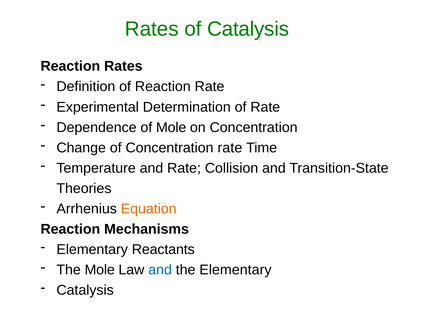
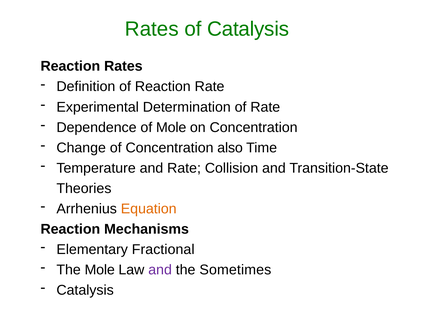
Concentration rate: rate -> also (230, 148)
Reactants: Reactants -> Fractional (163, 249)
and colour: blue -> purple (160, 270)
the Elementary: Elementary -> Sometimes (235, 270)
